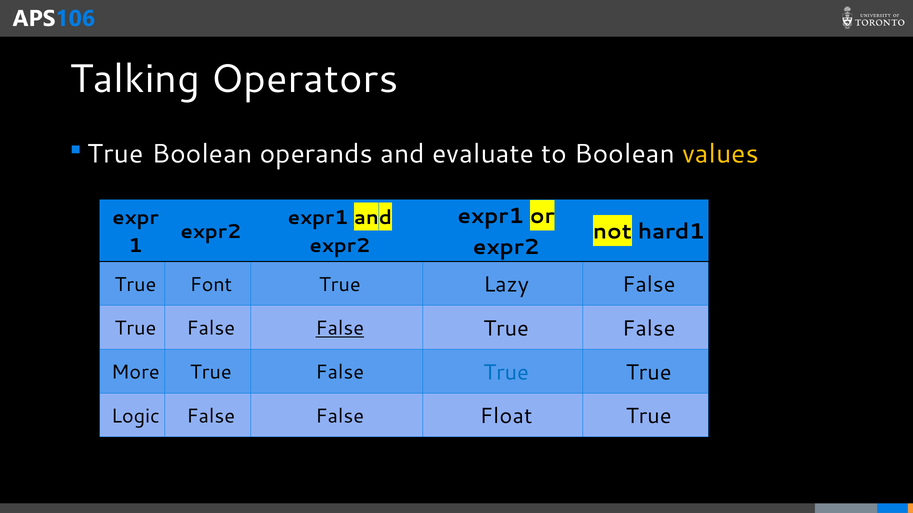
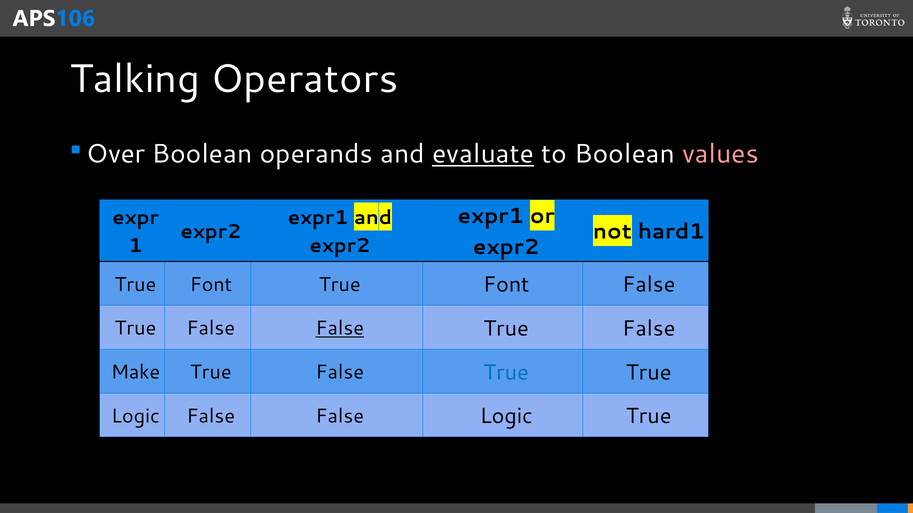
True: True -> Over (116, 154)
evaluate underline: none -> present (483, 154)
values colour: yellow -> pink (721, 154)
Lazy: Lazy -> Font (506, 285)
More: More -> Make (135, 373)
False Float: Float -> Logic (506, 417)
